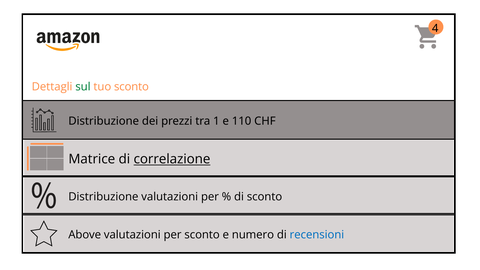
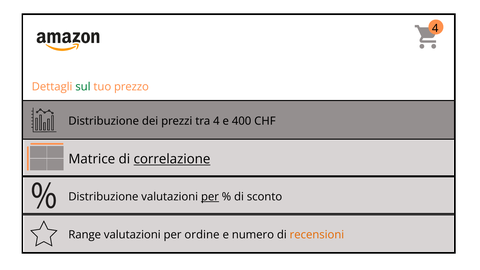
tuo sconto: sconto -> prezzo (131, 87)
tra 1: 1 -> 4 (216, 121)
110: 110 -> 400 (242, 121)
per underline: none -> present (210, 197)
Above: Above -> Range (85, 235)
per sconto: sconto -> ordine (202, 235)
recensioni colour: blue -> orange (317, 235)
